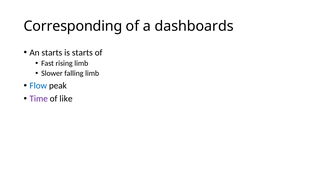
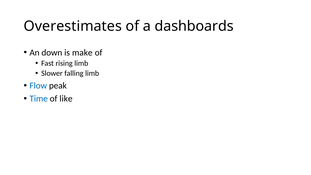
Corresponding: Corresponding -> Overestimates (73, 26)
An starts: starts -> down (52, 53)
is starts: starts -> make (82, 53)
Time colour: purple -> blue (39, 99)
